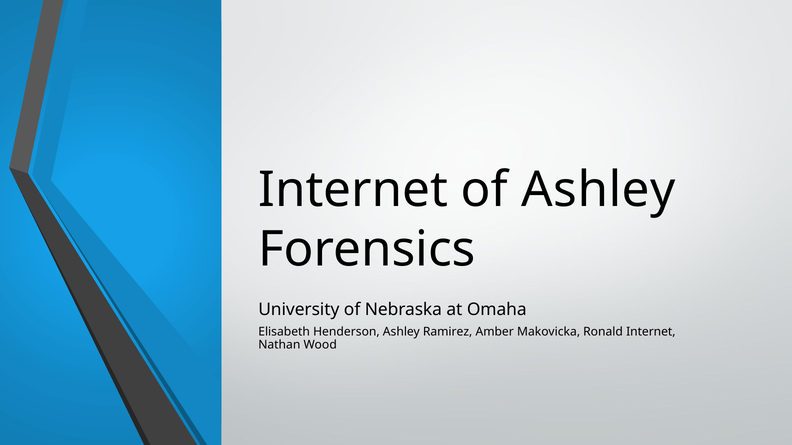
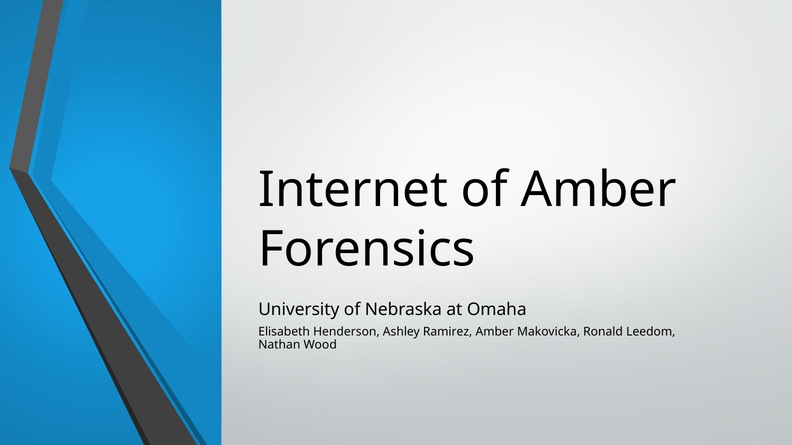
of Ashley: Ashley -> Amber (599, 190)
Ronald Internet: Internet -> Leedom (651, 332)
